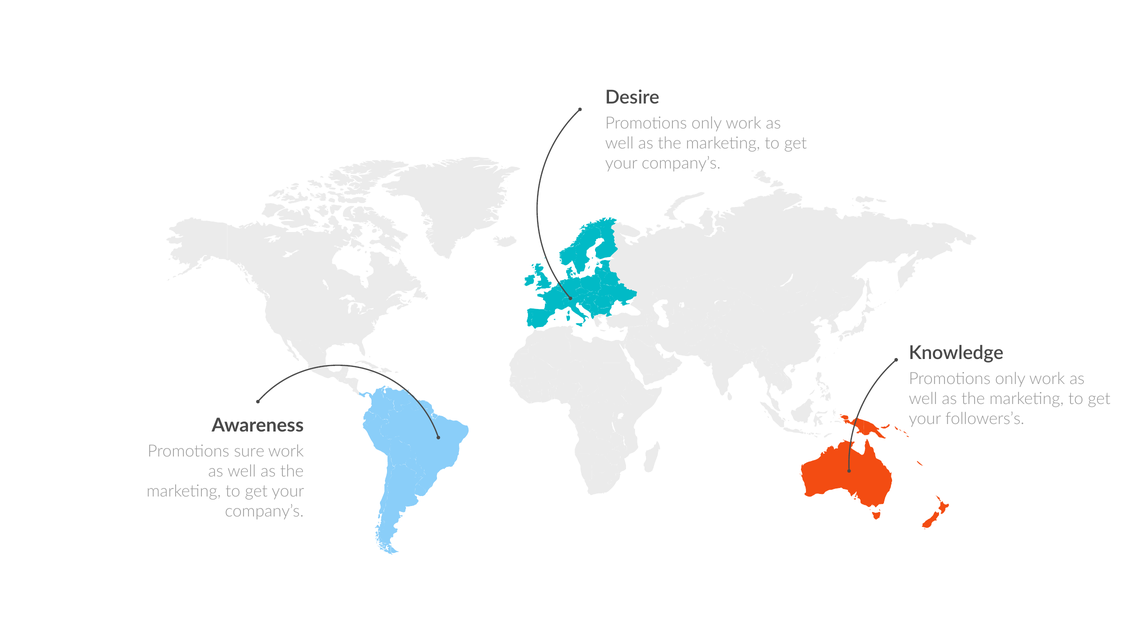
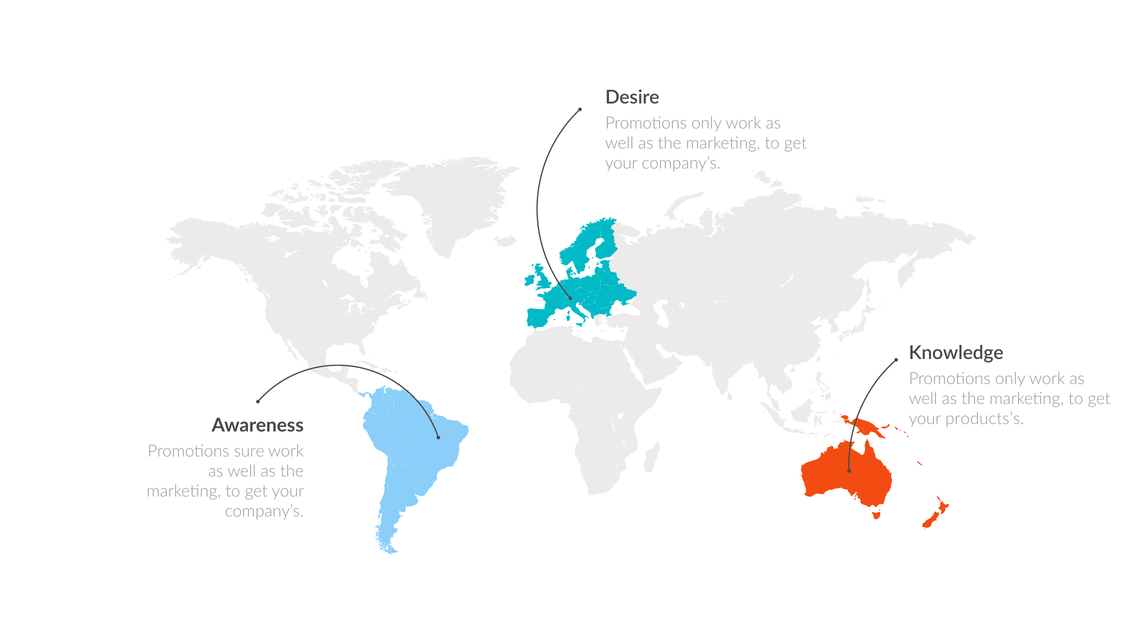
followers’s: followers’s -> products’s (985, 419)
